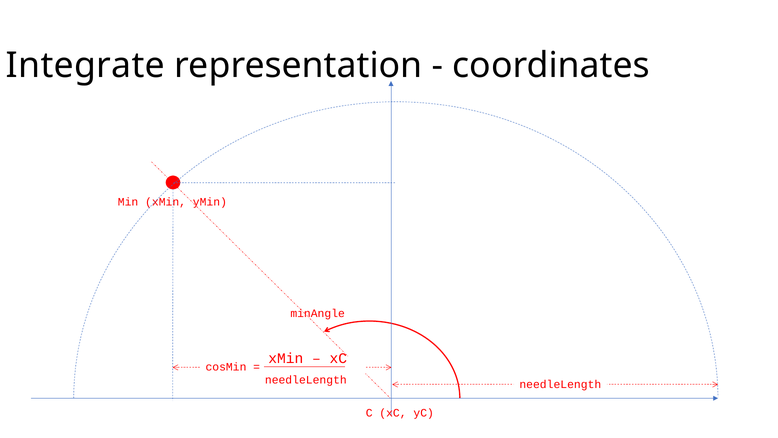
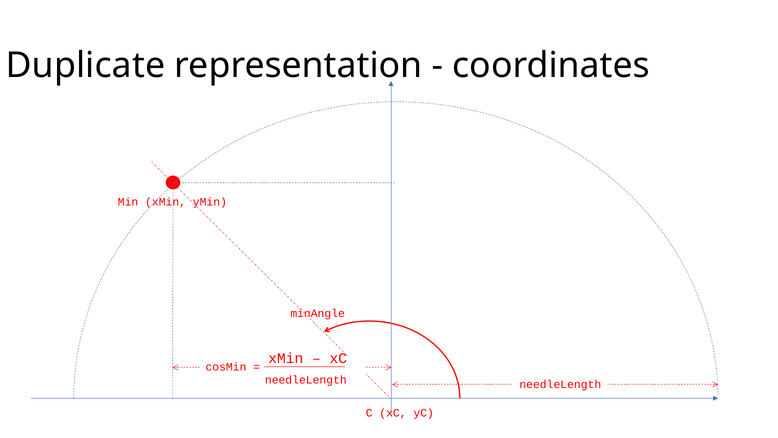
Integrate: Integrate -> Duplicate (85, 65)
